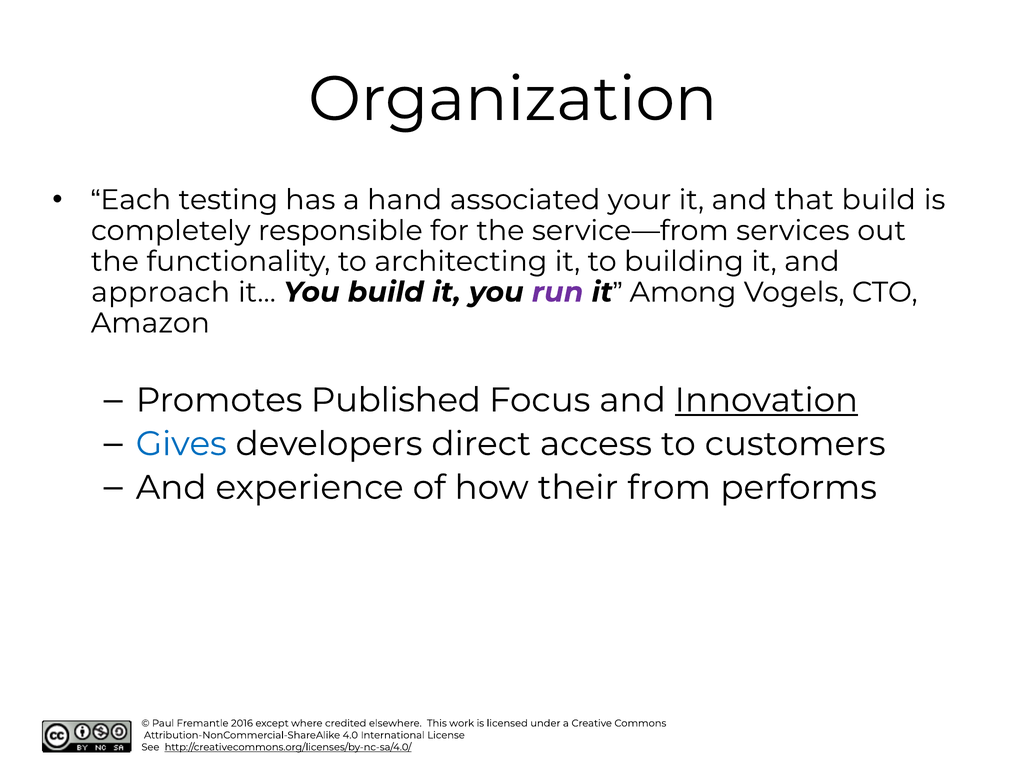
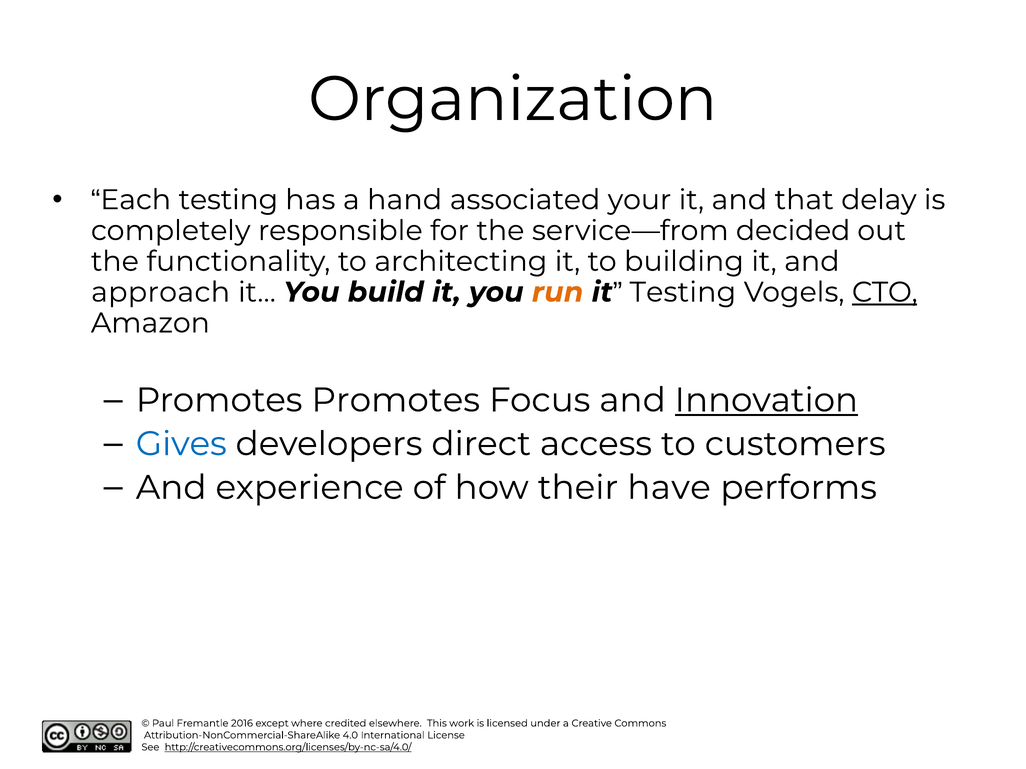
that build: build -> delay (879, 200)
services: services -> decided (793, 231)
run colour: purple -> orange (558, 292)
Among: Among -> Testing (683, 292)
CTO underline: none -> present (885, 292)
Promotes Published: Published -> Promotes (396, 400)
from: from -> have (669, 488)
